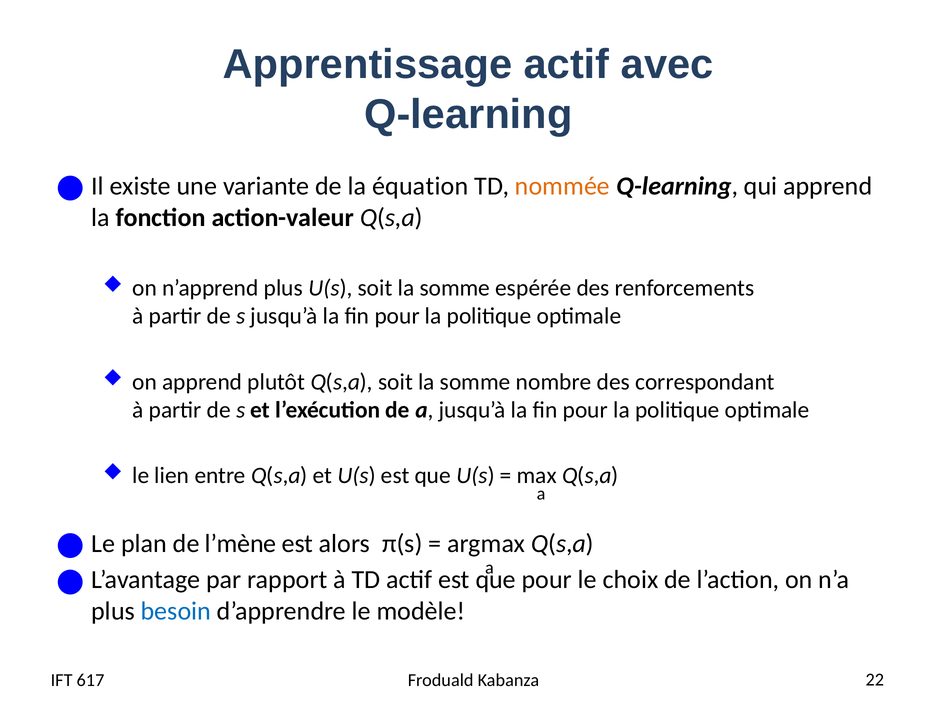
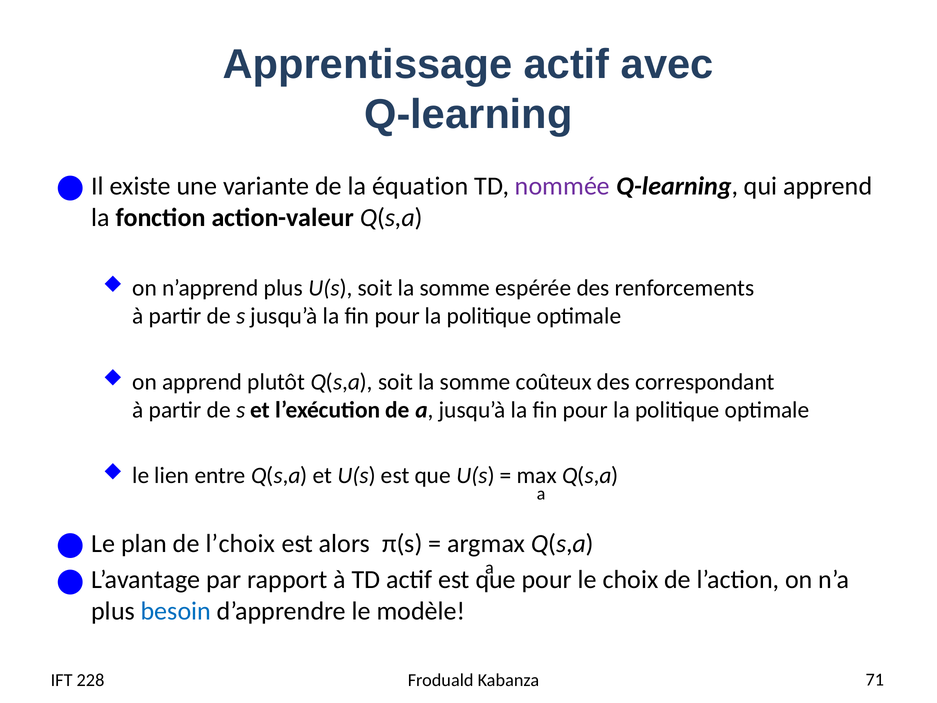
nommée colour: orange -> purple (562, 186)
nombre: nombre -> coûteux (554, 382)
l’mène: l’mène -> l’choix (240, 543)
617: 617 -> 228 (90, 680)
22: 22 -> 71 (875, 680)
